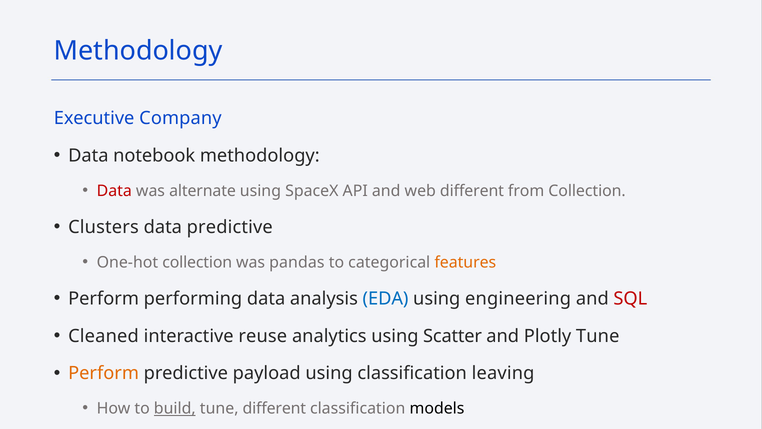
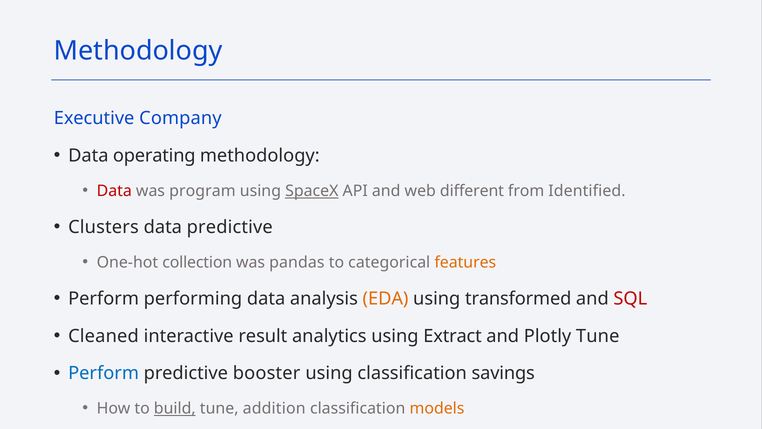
notebook: notebook -> operating (154, 156)
alternate: alternate -> program (202, 191)
SpaceX underline: none -> present (312, 191)
from Collection: Collection -> Identified (587, 191)
EDA colour: blue -> orange (386, 298)
engineering: engineering -> transformed (518, 298)
reuse: reuse -> result (263, 336)
Scatter: Scatter -> Extract (453, 336)
Perform colour: orange -> blue (104, 373)
payload: payload -> booster (267, 373)
leaving: leaving -> savings (503, 373)
tune different: different -> addition (274, 408)
models colour: black -> orange (437, 408)
